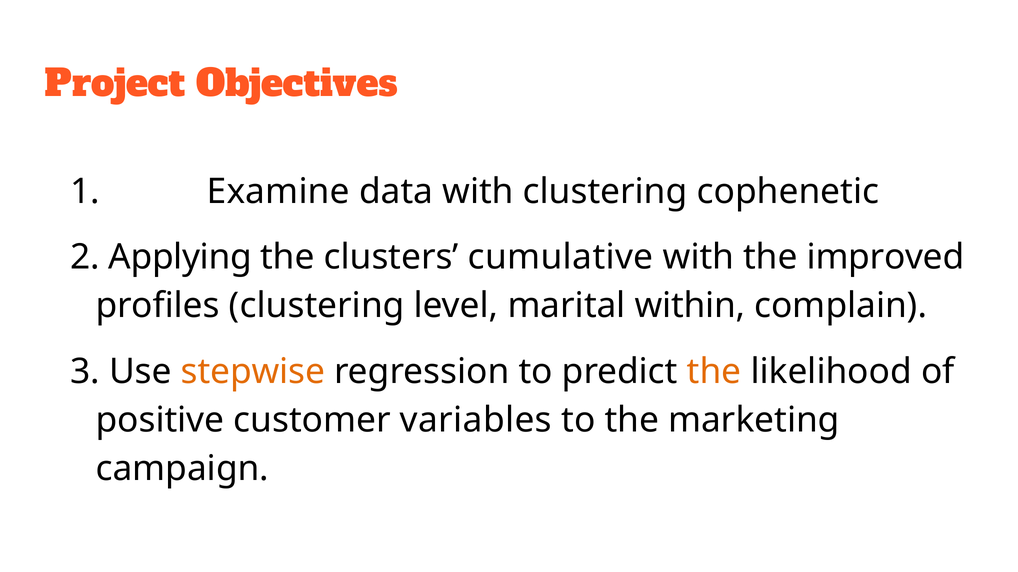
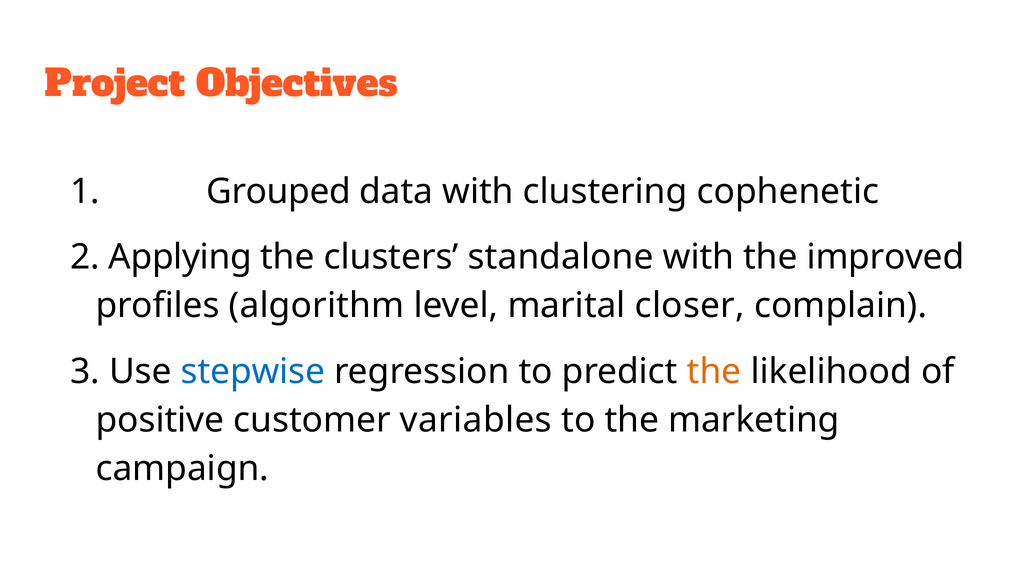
Examine: Examine -> Grouped (279, 192)
cumulative: cumulative -> standalone (561, 257)
profiles clustering: clustering -> algorithm (317, 306)
within: within -> closer (690, 306)
stepwise colour: orange -> blue (253, 372)
